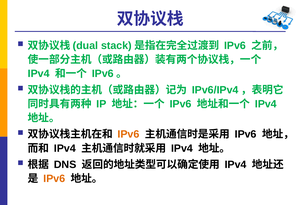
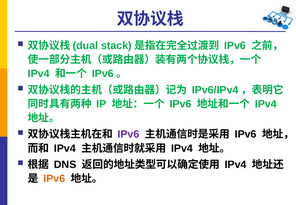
IPv6 colour: orange -> purple (128, 134)
